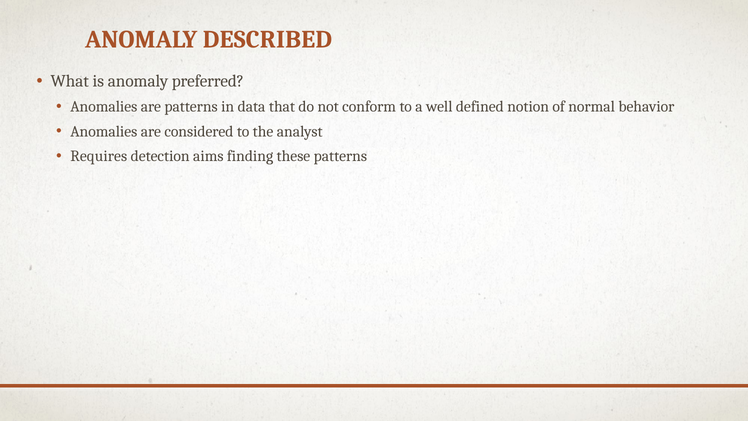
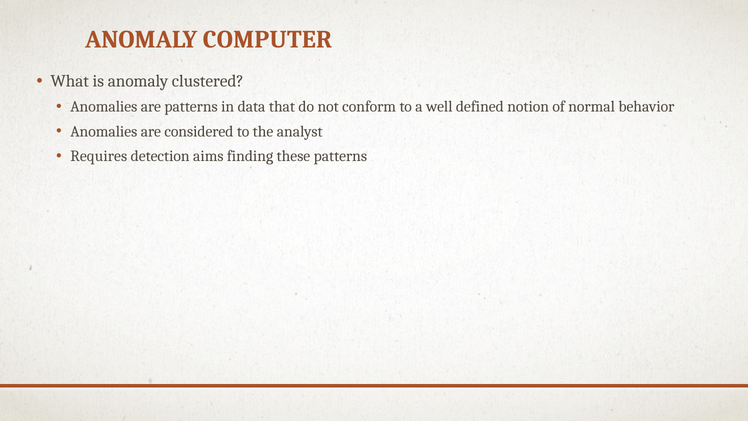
DESCRIBED: DESCRIBED -> COMPUTER (267, 40)
preferred: preferred -> clustered (208, 81)
